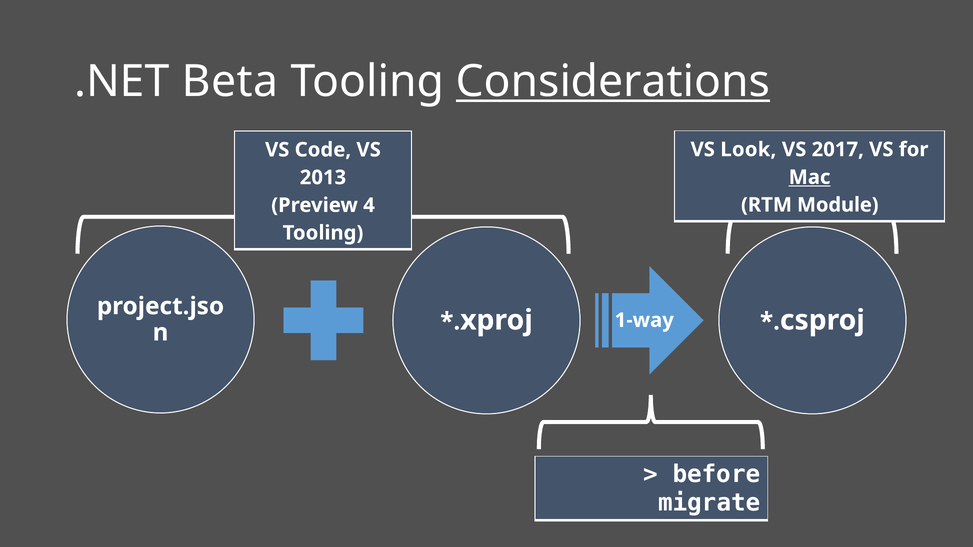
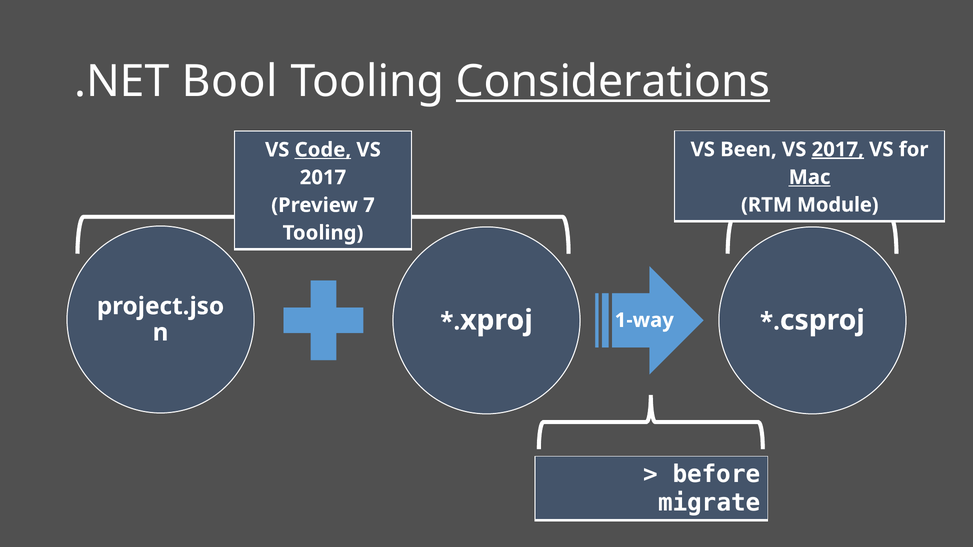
Beta: Beta -> Bool (230, 82)
Look: Look -> Been (748, 150)
2017 underline: none -> present (838, 150)
Code underline: none -> present (323, 150)
2013: 2013 -> 2017 (323, 178)
4: 4 -> 7 (369, 205)
